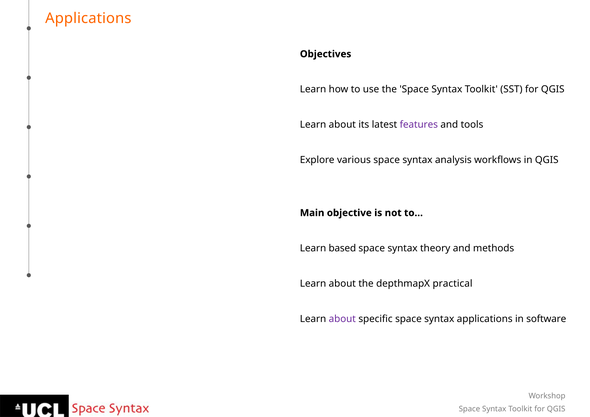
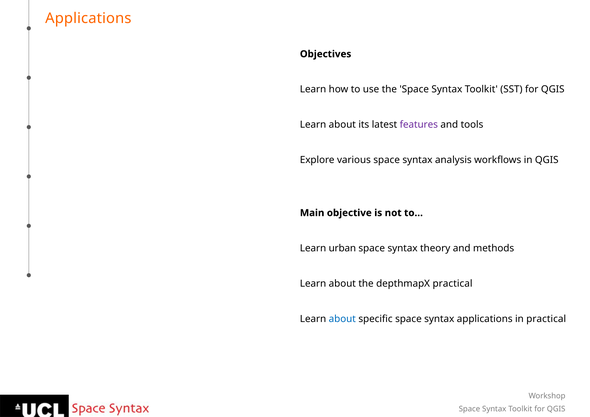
based: based -> urban (342, 248)
about colour: purple -> blue (342, 319)
in software: software -> practical (546, 319)
